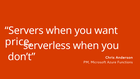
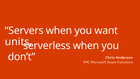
price: price -> units (19, 42)
